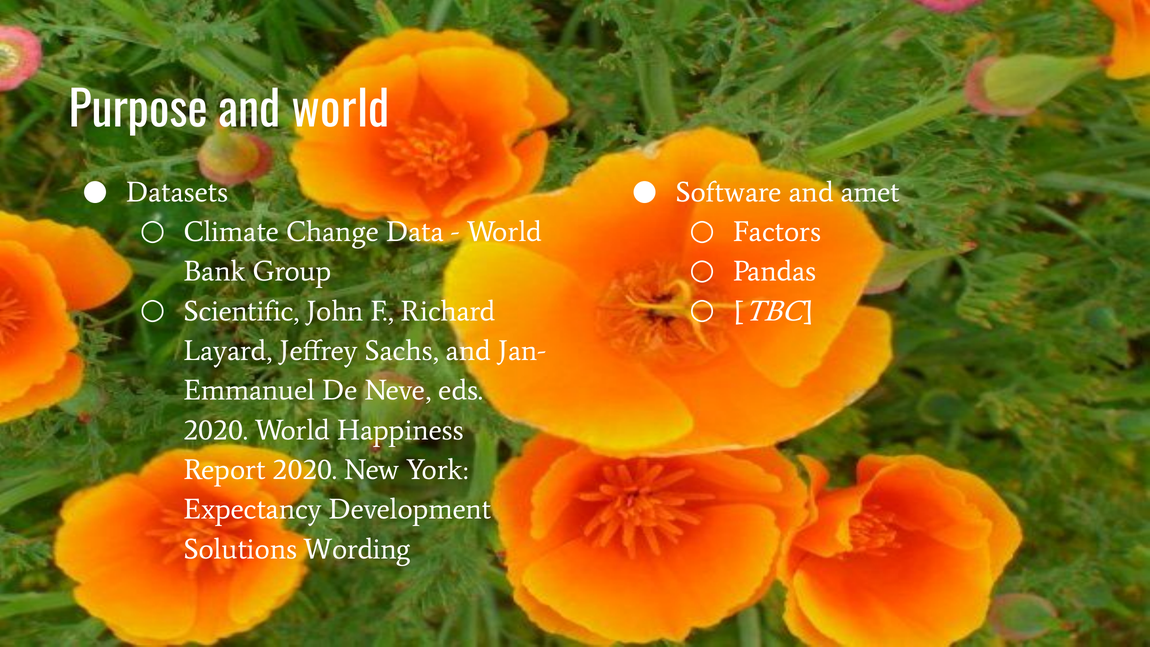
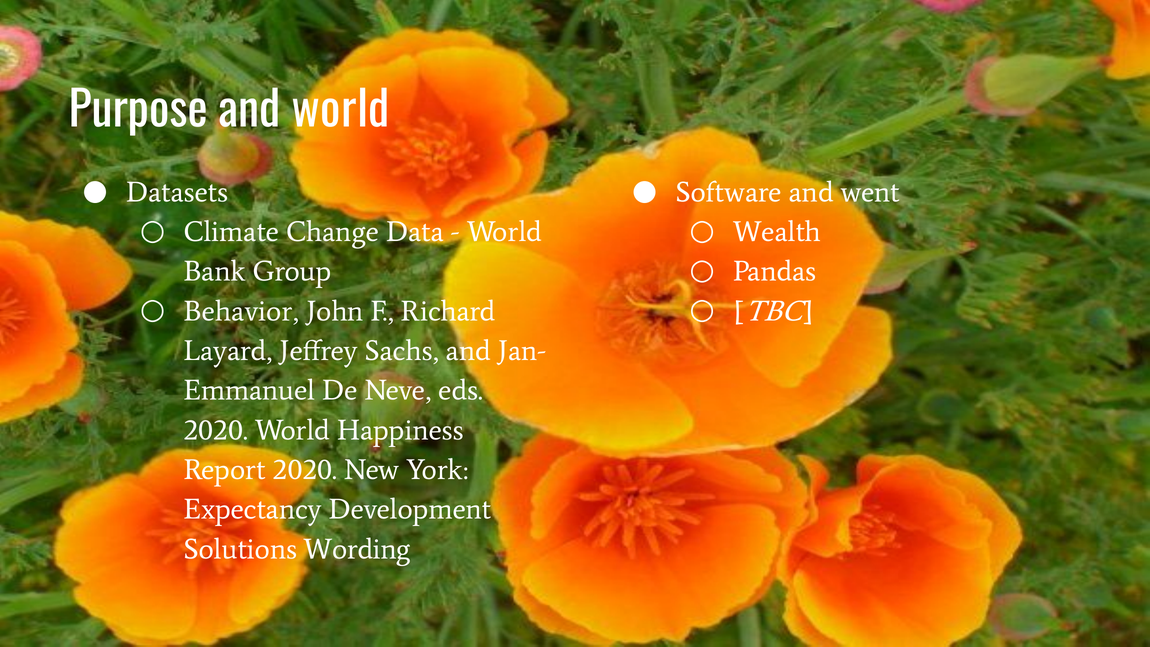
amet: amet -> went (870, 192)
Factors: Factors -> Wealth (777, 232)
Scientific: Scientific -> Behavior (241, 311)
